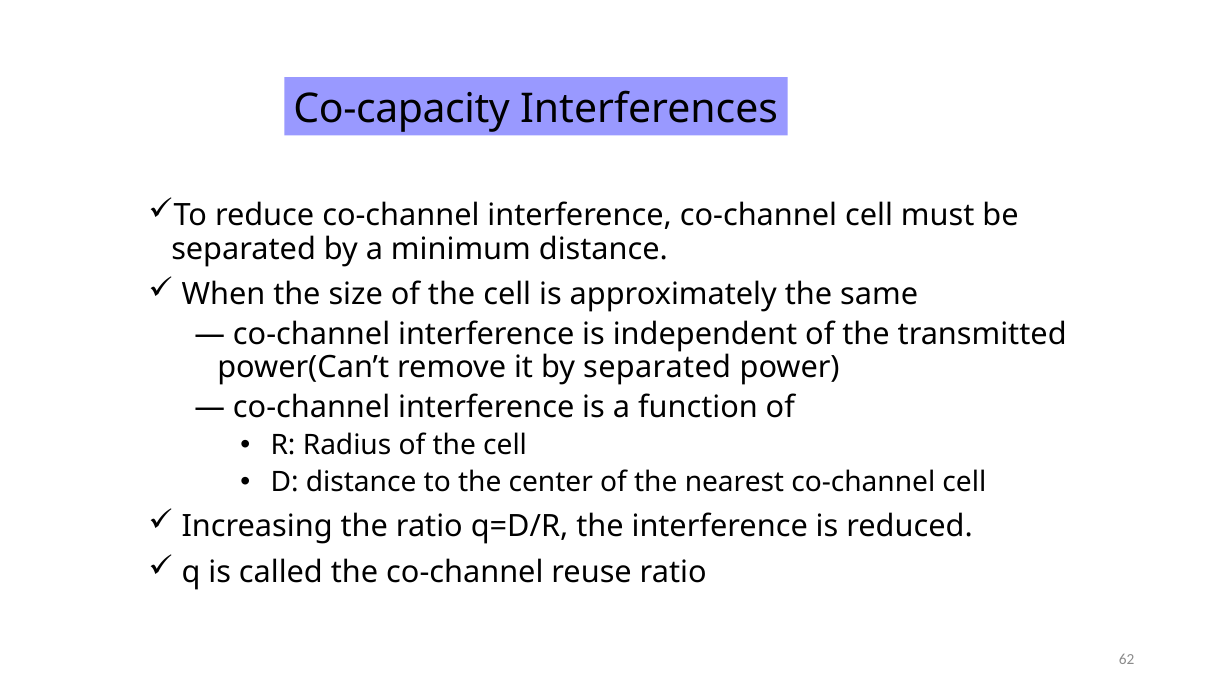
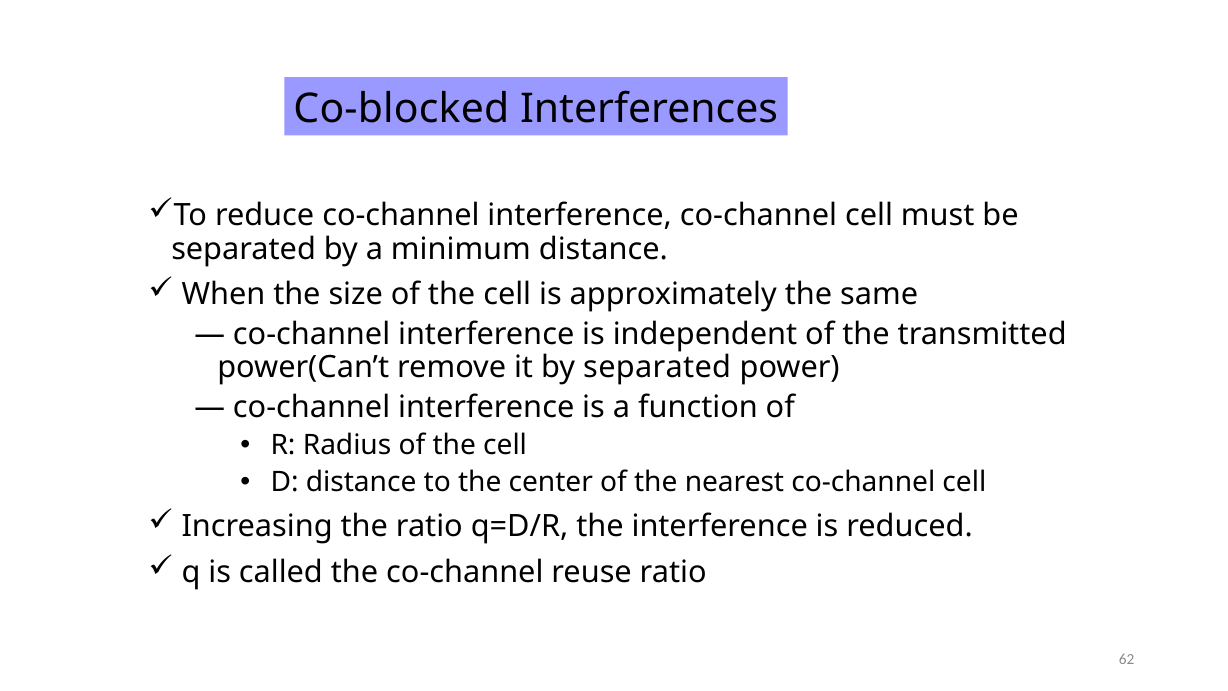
Co-capacity: Co-capacity -> Co-blocked (401, 109)
